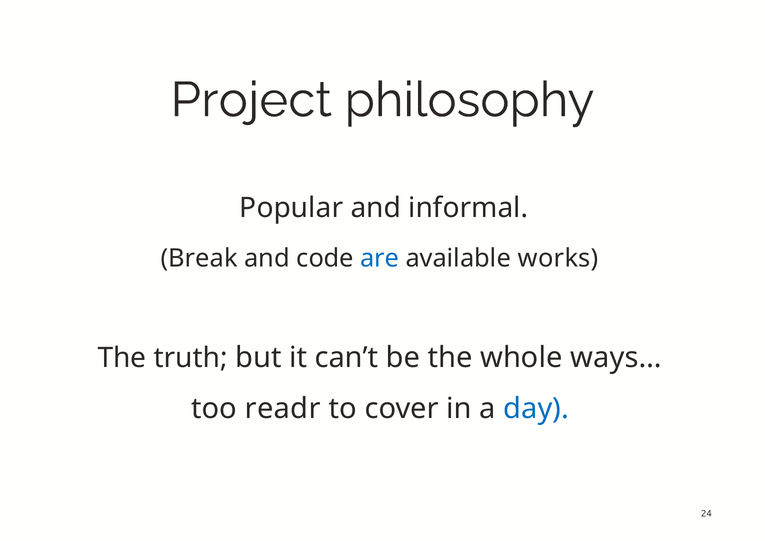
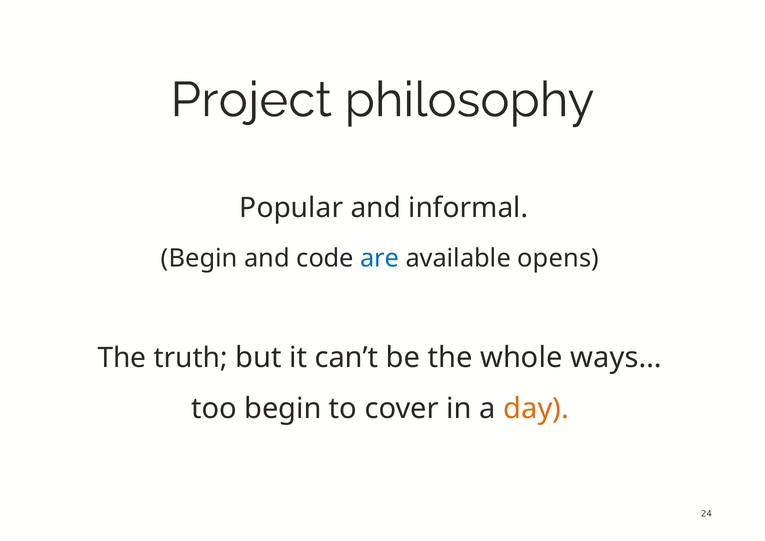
Break: Break -> Begin (199, 258)
works: works -> opens (558, 258)
too readr: readr -> begin (283, 409)
day colour: blue -> orange (536, 409)
